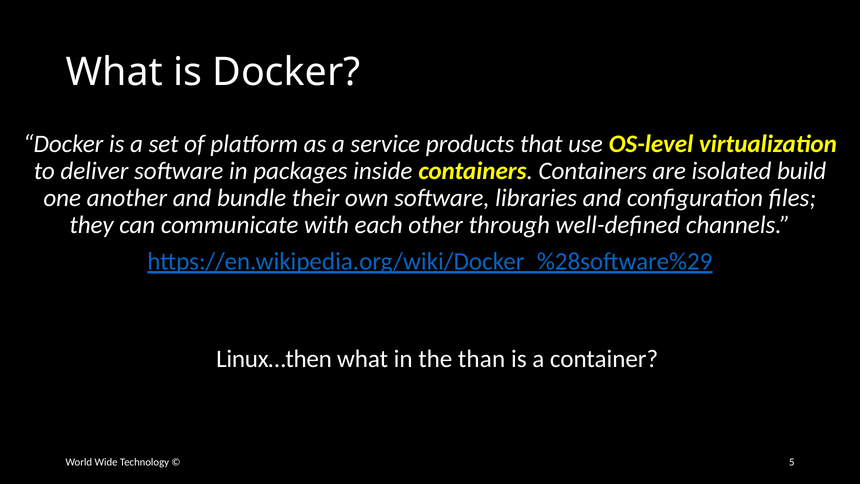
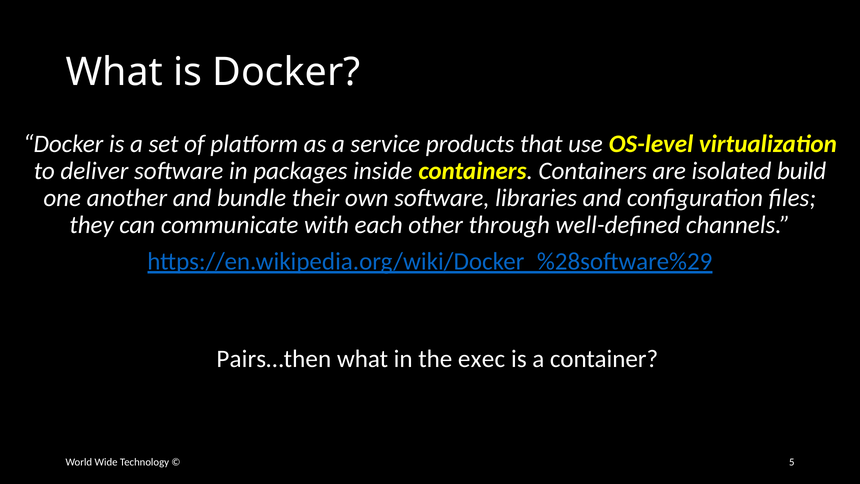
Linux…then: Linux…then -> Pairs…then (274, 359)
than: than -> exec (482, 359)
